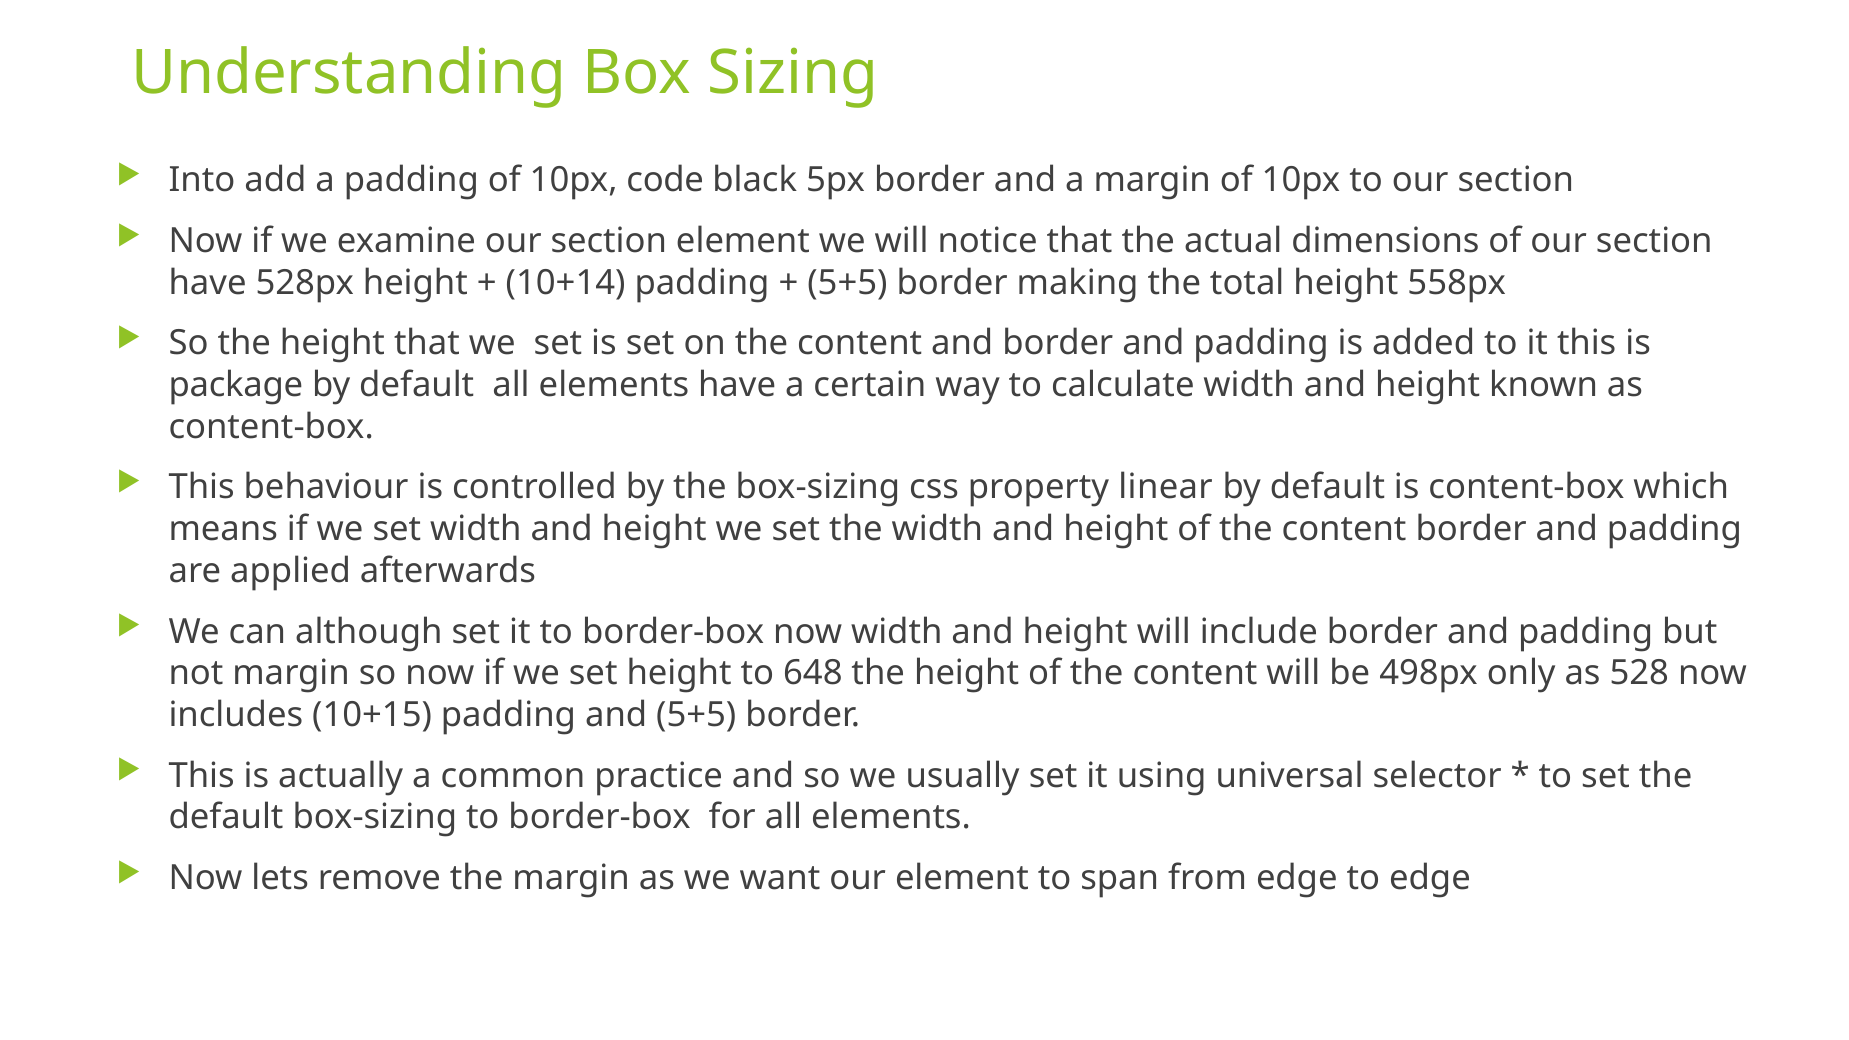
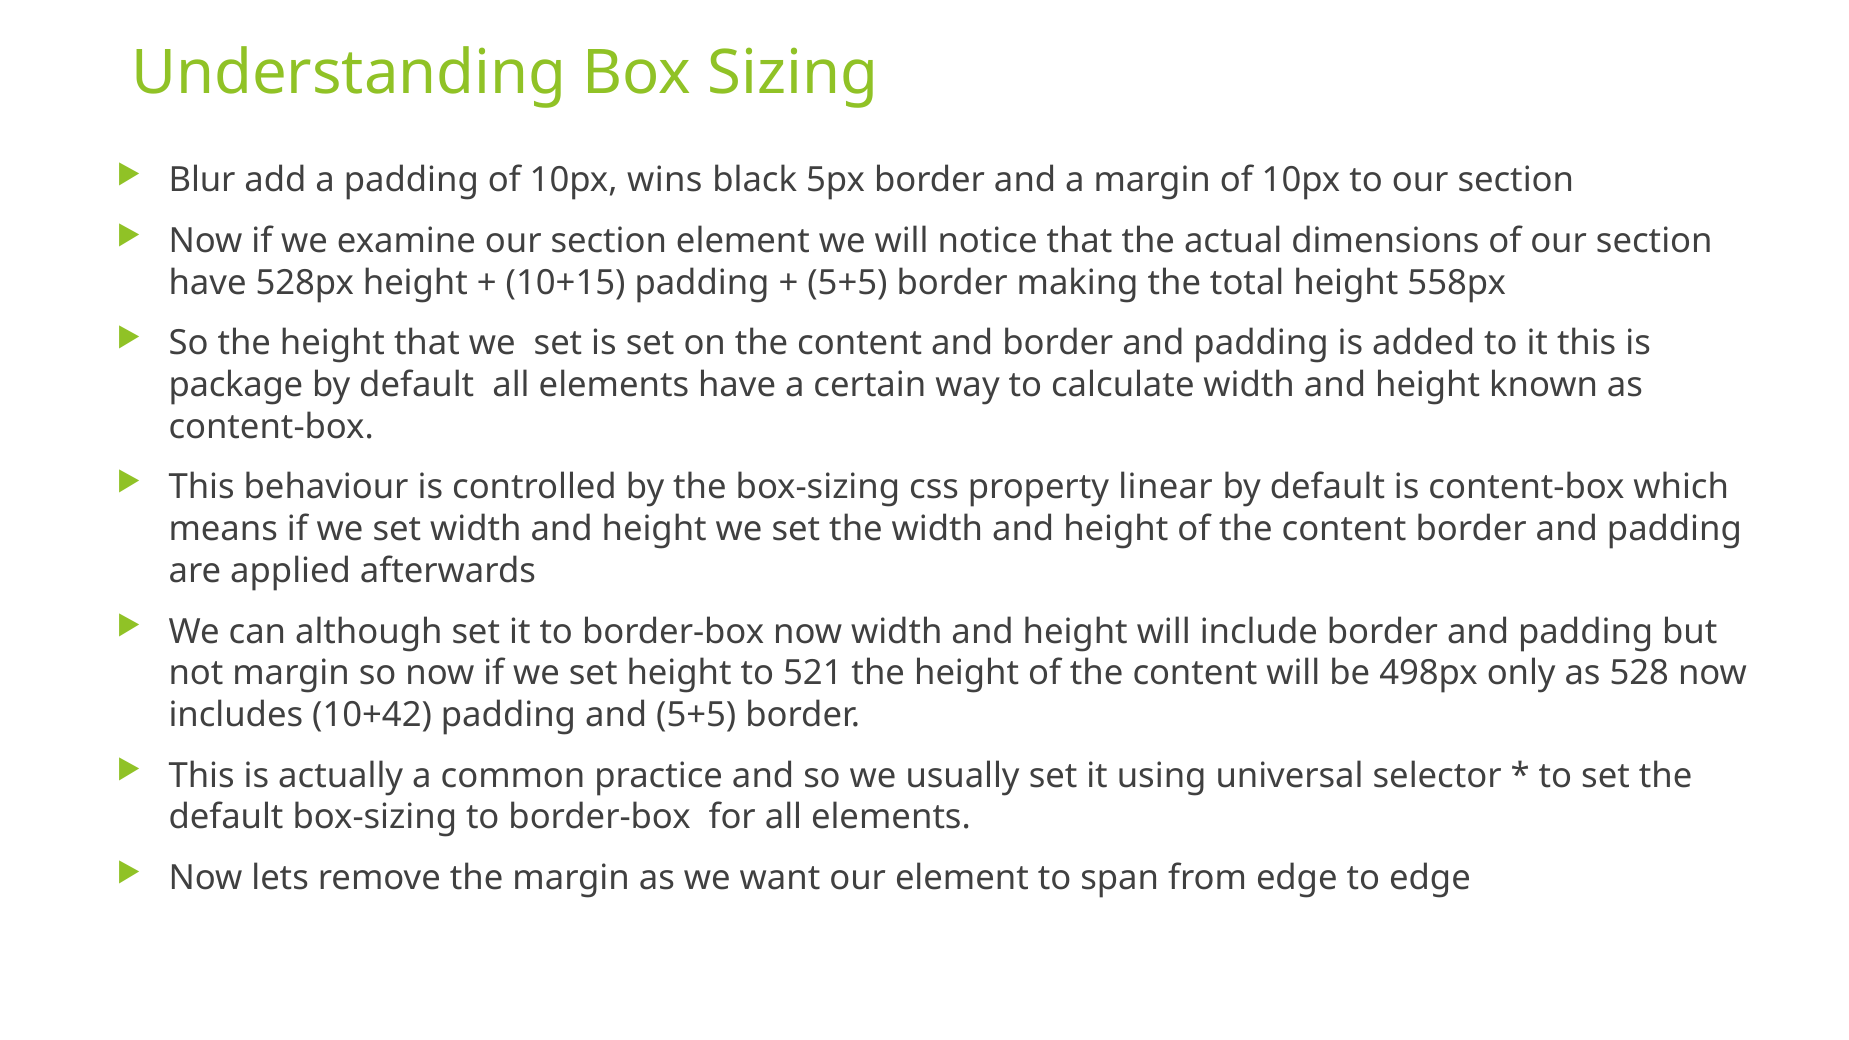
Into: Into -> Blur (202, 180)
code: code -> wins (665, 180)
10+14: 10+14 -> 10+15 (566, 283)
648: 648 -> 521 (813, 673)
10+15: 10+15 -> 10+42 (372, 715)
